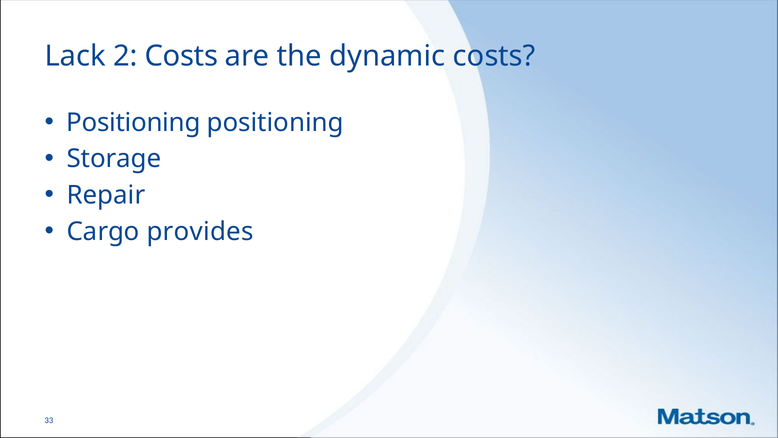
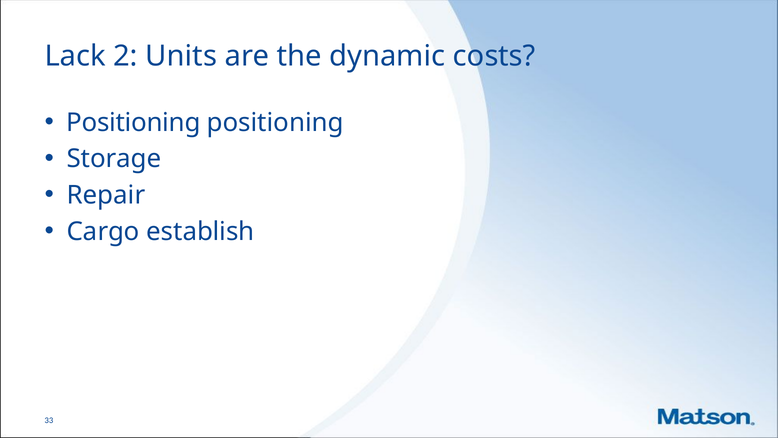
2 Costs: Costs -> Units (181, 56)
provides: provides -> establish (200, 231)
